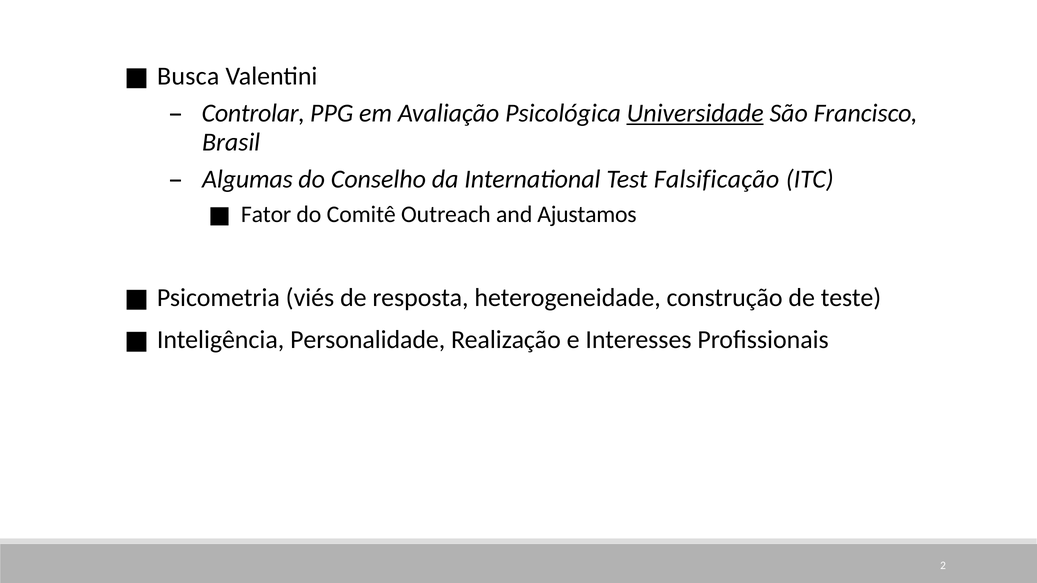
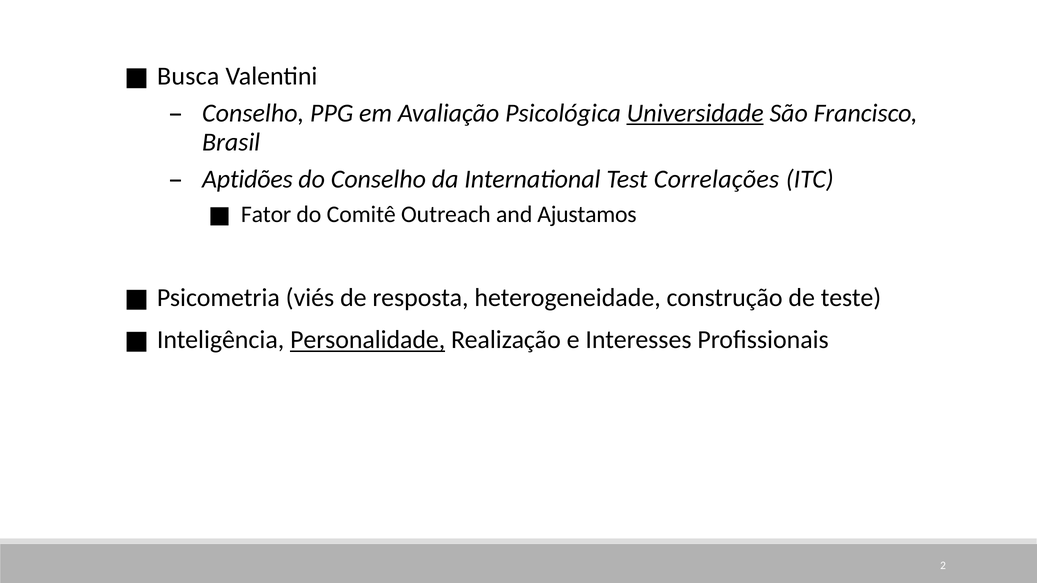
Controlar: Controlar -> Conselho (253, 113)
Algumas: Algumas -> Aptidões (247, 179)
Falsificação: Falsificação -> Correlações (717, 179)
Personalidade underline: none -> present (368, 340)
